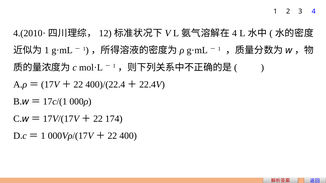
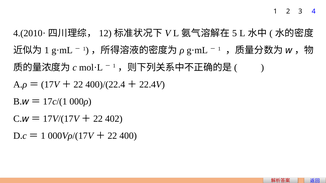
4: 4 -> 5 (235, 33)
174: 174 -> 402 (114, 119)
